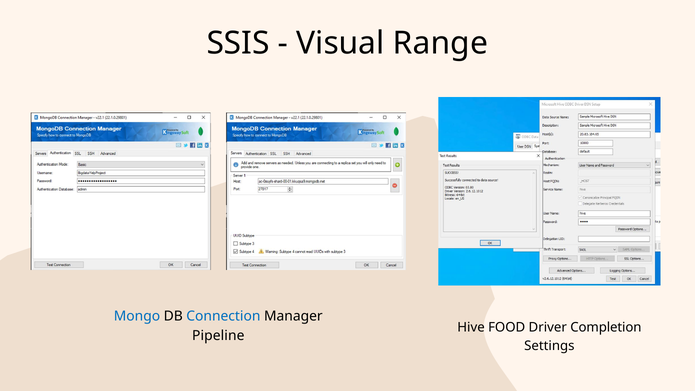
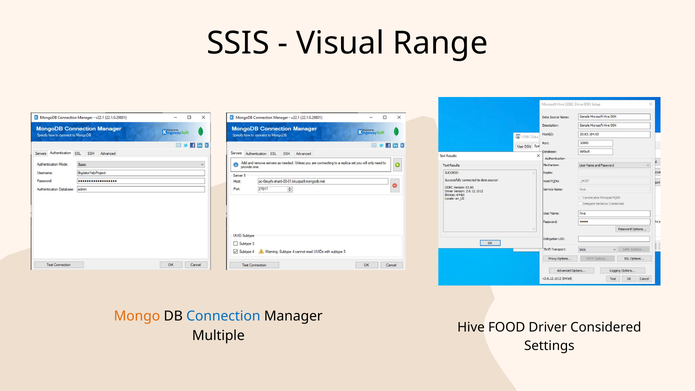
Mongo colour: blue -> orange (137, 316)
Completion: Completion -> Considered (606, 327)
Pipeline: Pipeline -> Multiple (218, 336)
